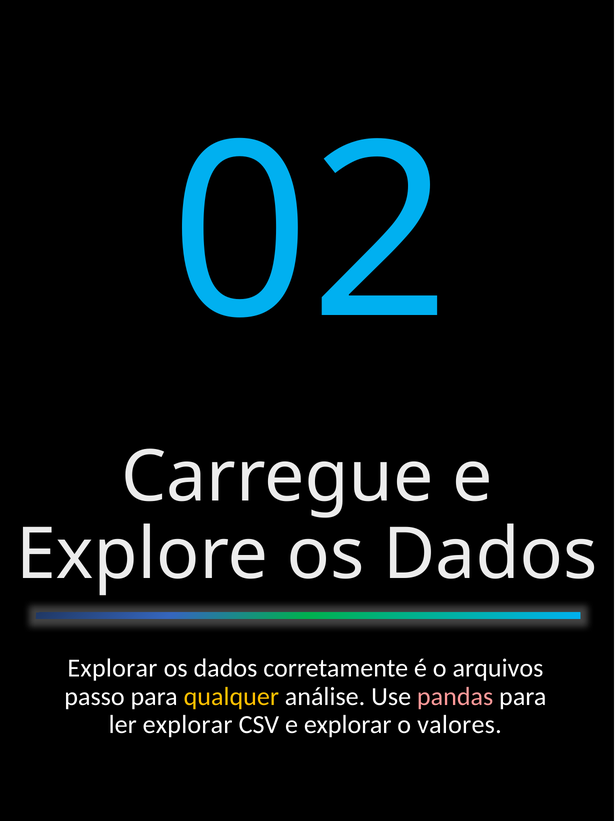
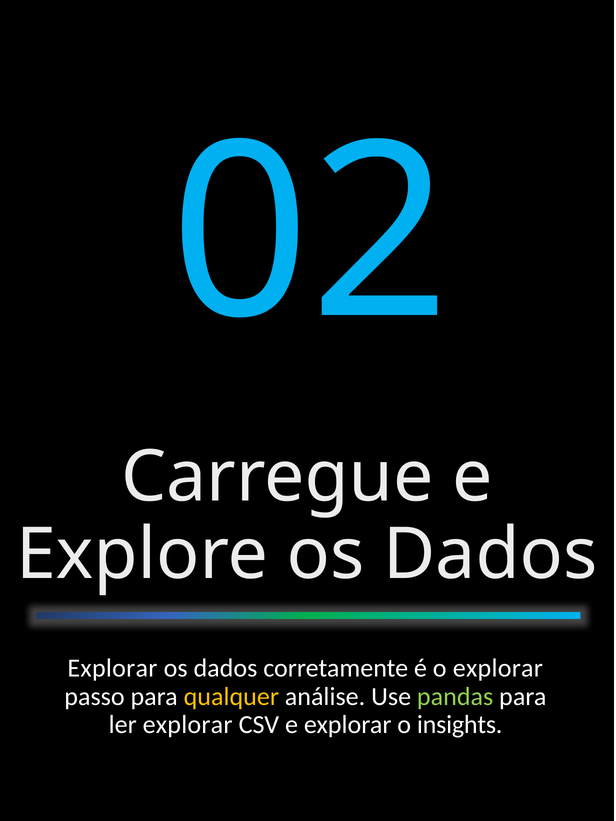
o arquivos: arquivos -> explorar (498, 669)
pandas colour: pink -> light green (455, 697)
valores: valores -> insights (460, 725)
